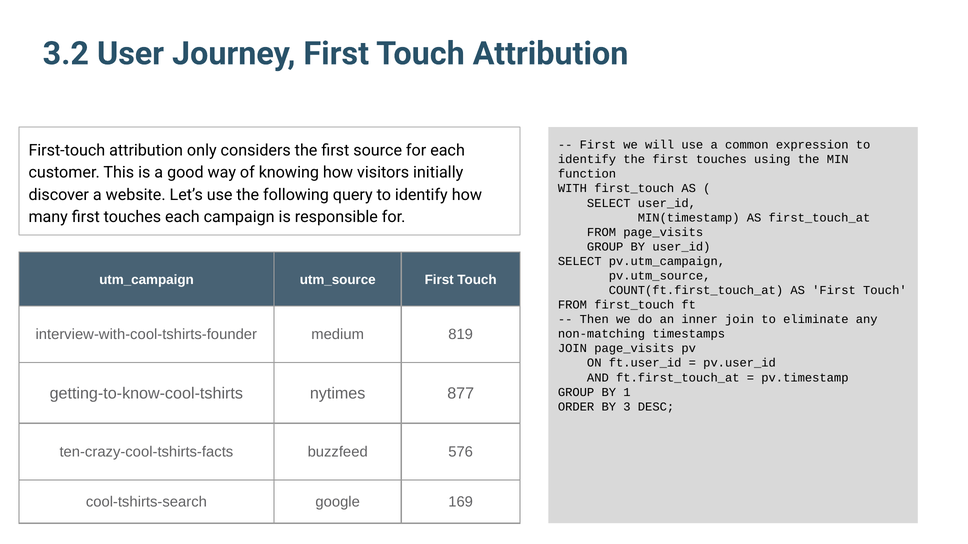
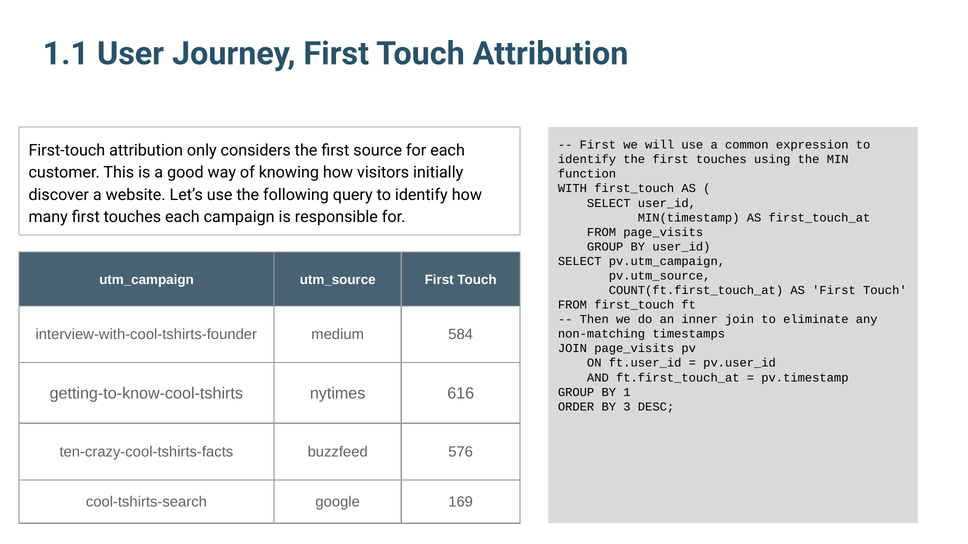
3.2: 3.2 -> 1.1 (66, 54)
819: 819 -> 584 (461, 335)
877: 877 -> 616 (461, 394)
